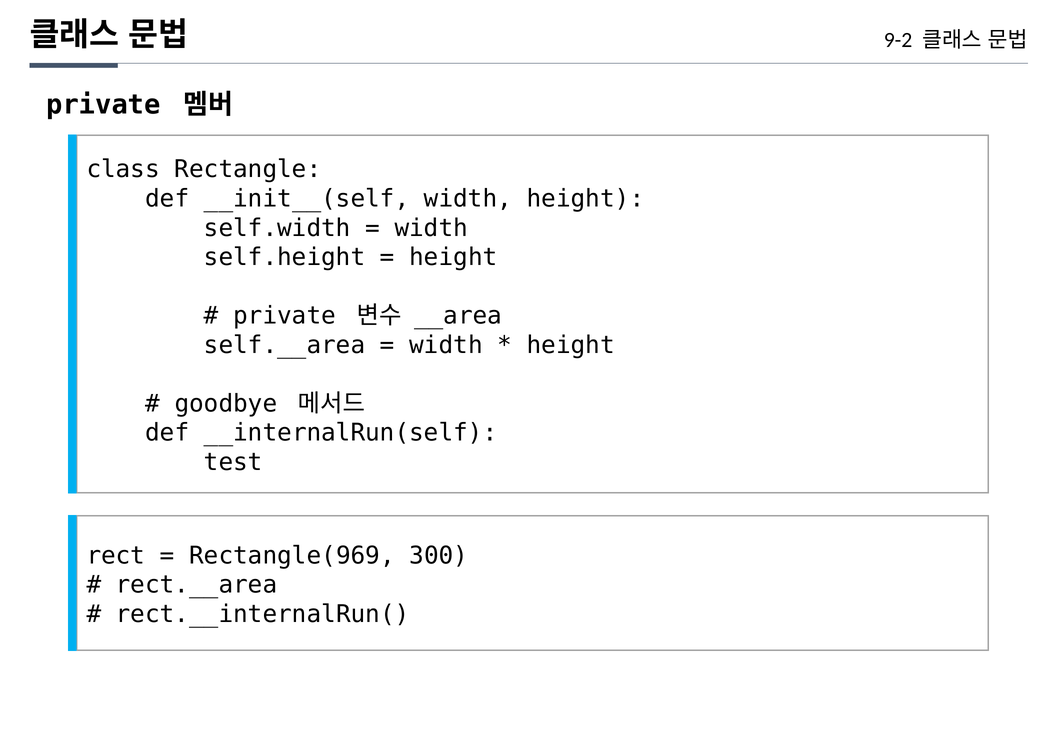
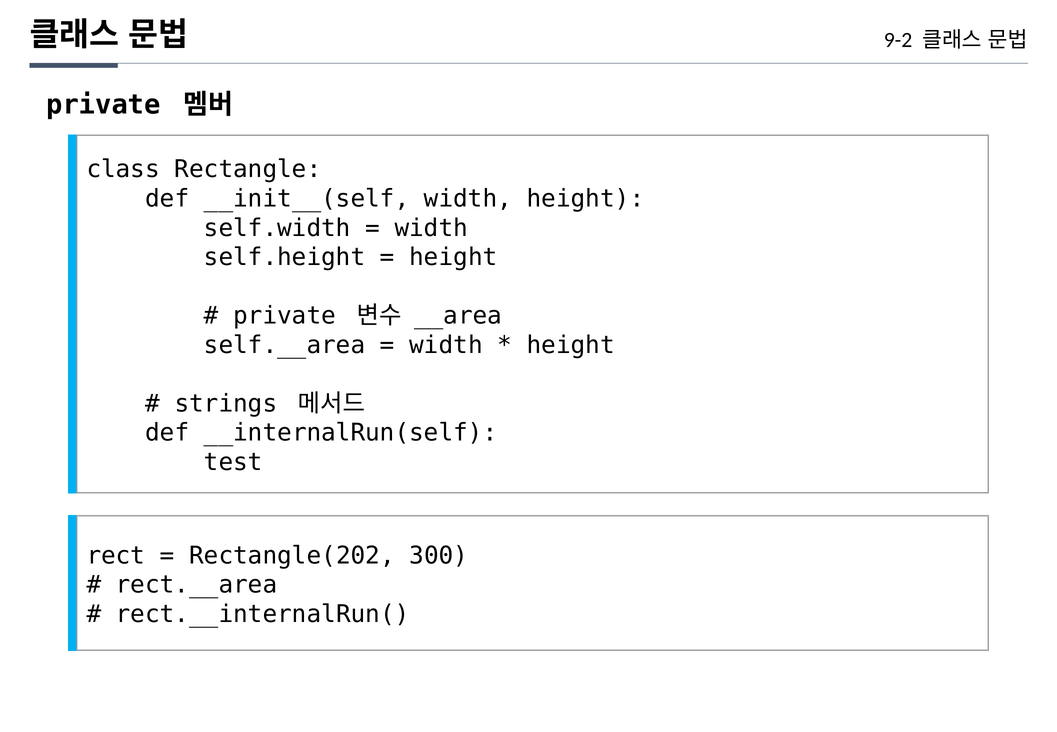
goodbye: goodbye -> strings (226, 404)
Rectangle(969: Rectangle(969 -> Rectangle(202 (292, 555)
